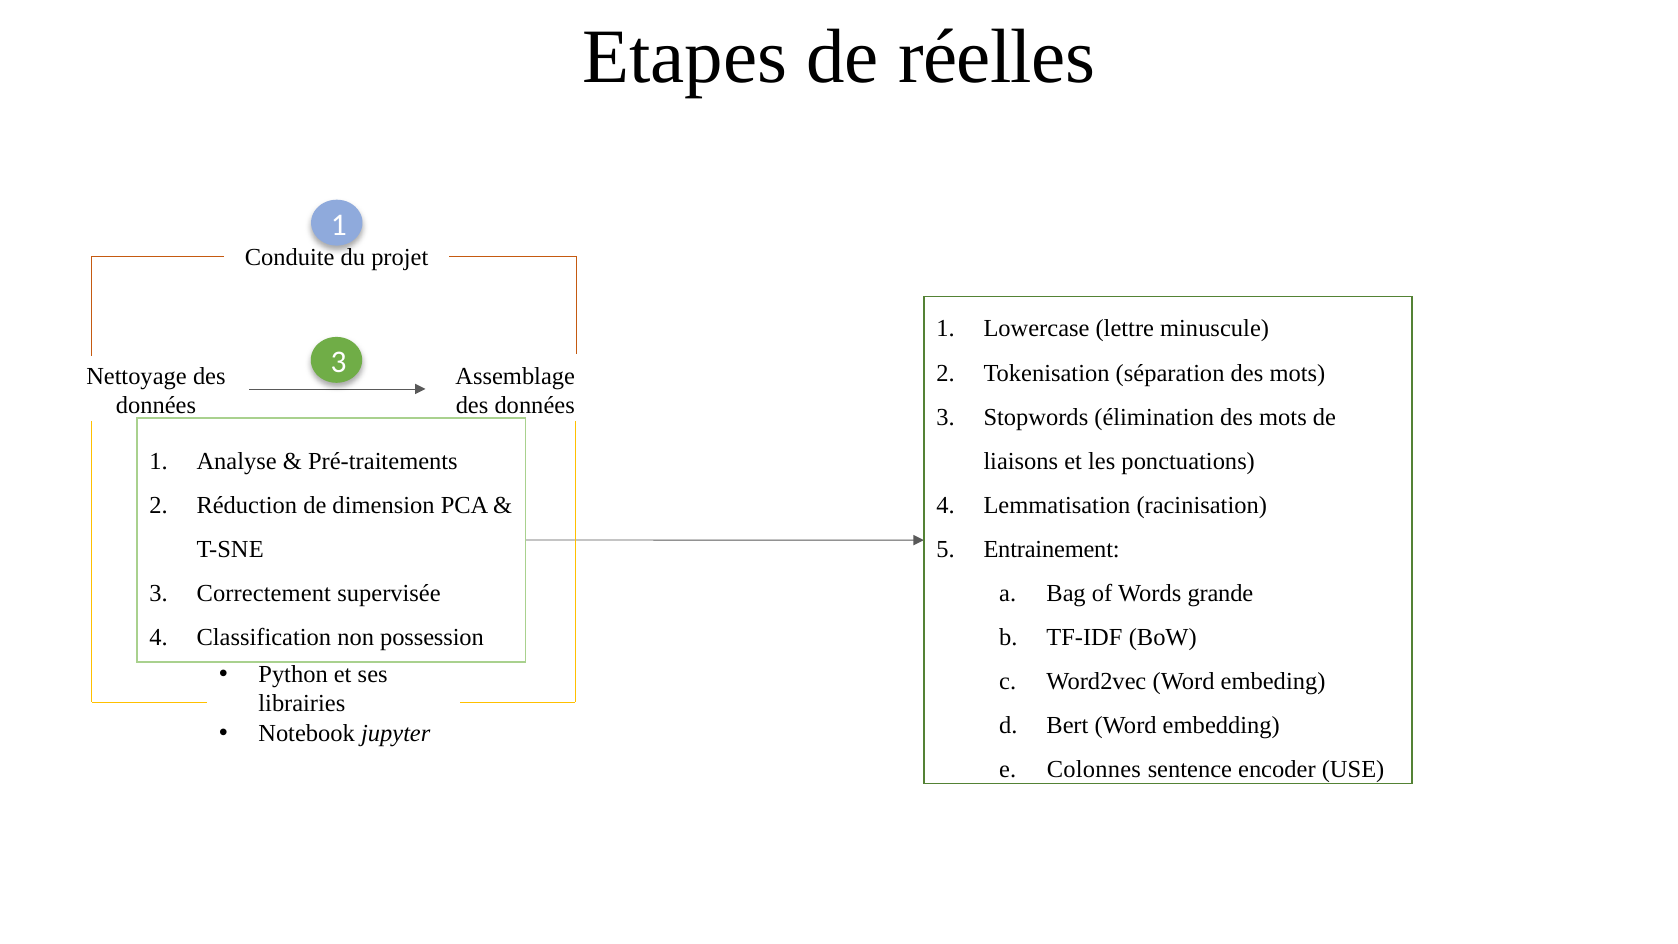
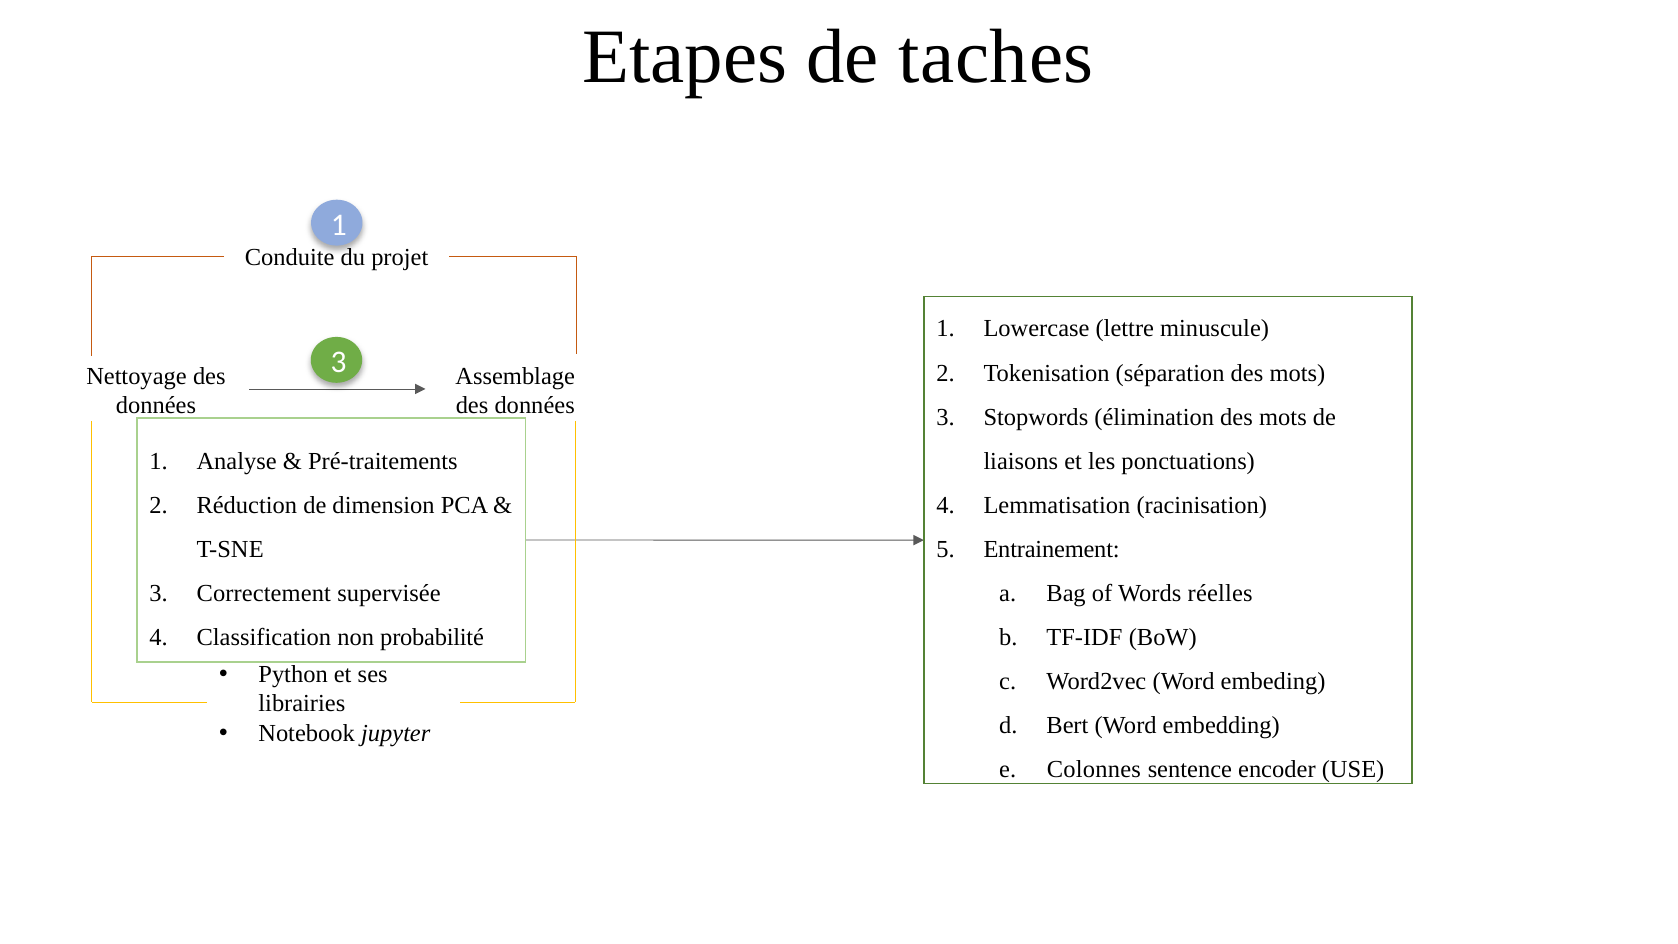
réelles: réelles -> taches (996, 58)
grande: grande -> réelles (1220, 593)
possession: possession -> probabilité (432, 637)
